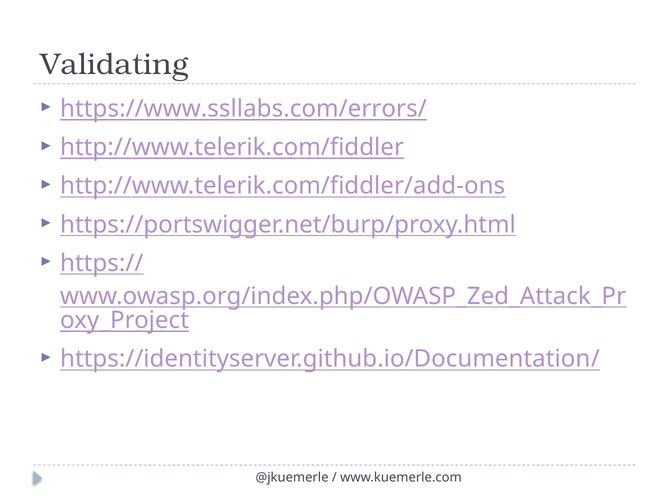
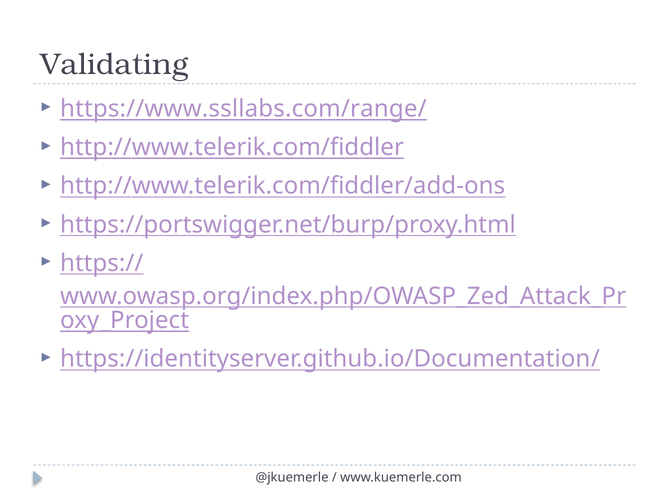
https://www.ssllabs.com/errors/: https://www.ssllabs.com/errors/ -> https://www.ssllabs.com/range/ (243, 109)
